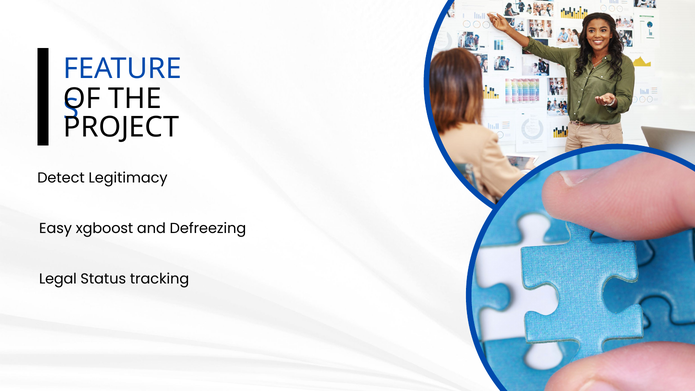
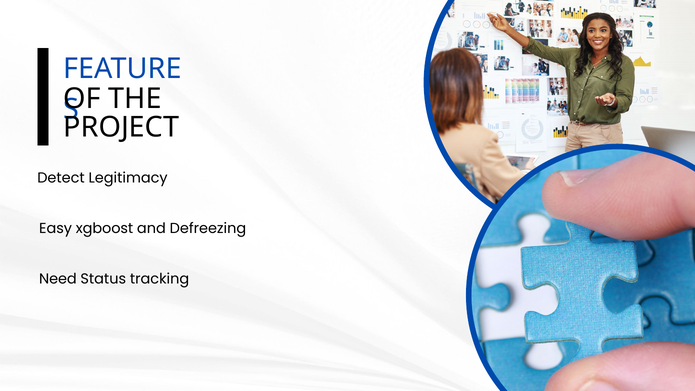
Legal: Legal -> Need (58, 279)
